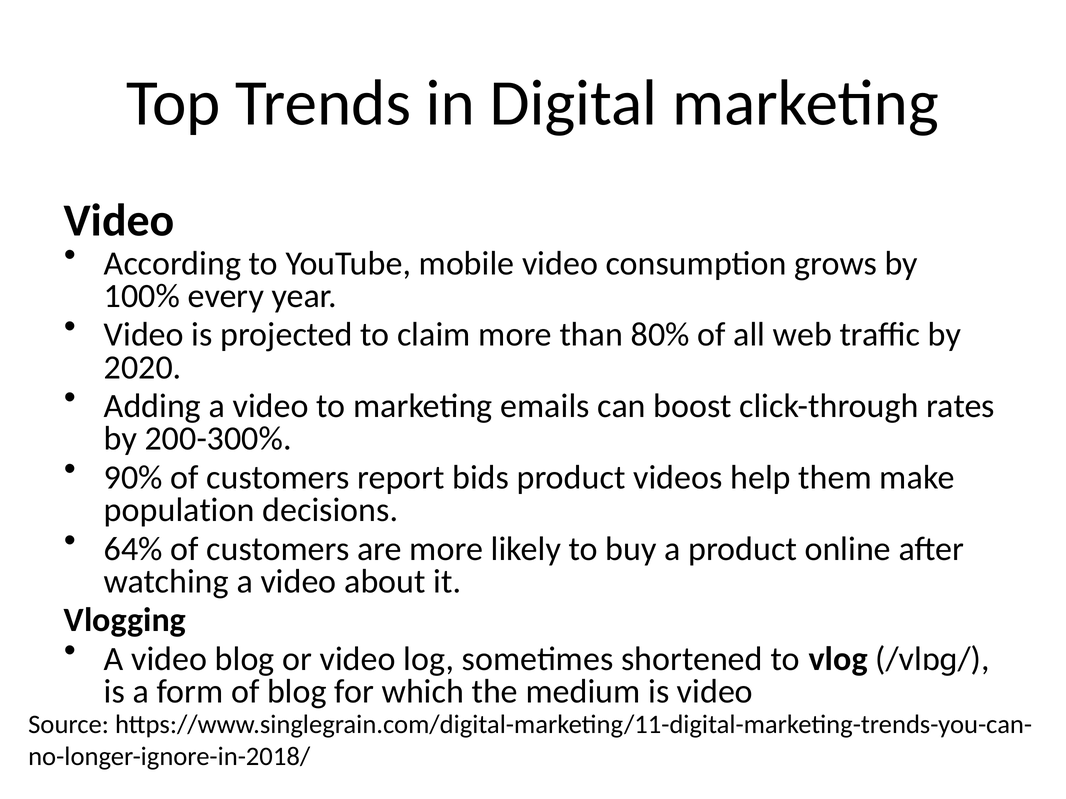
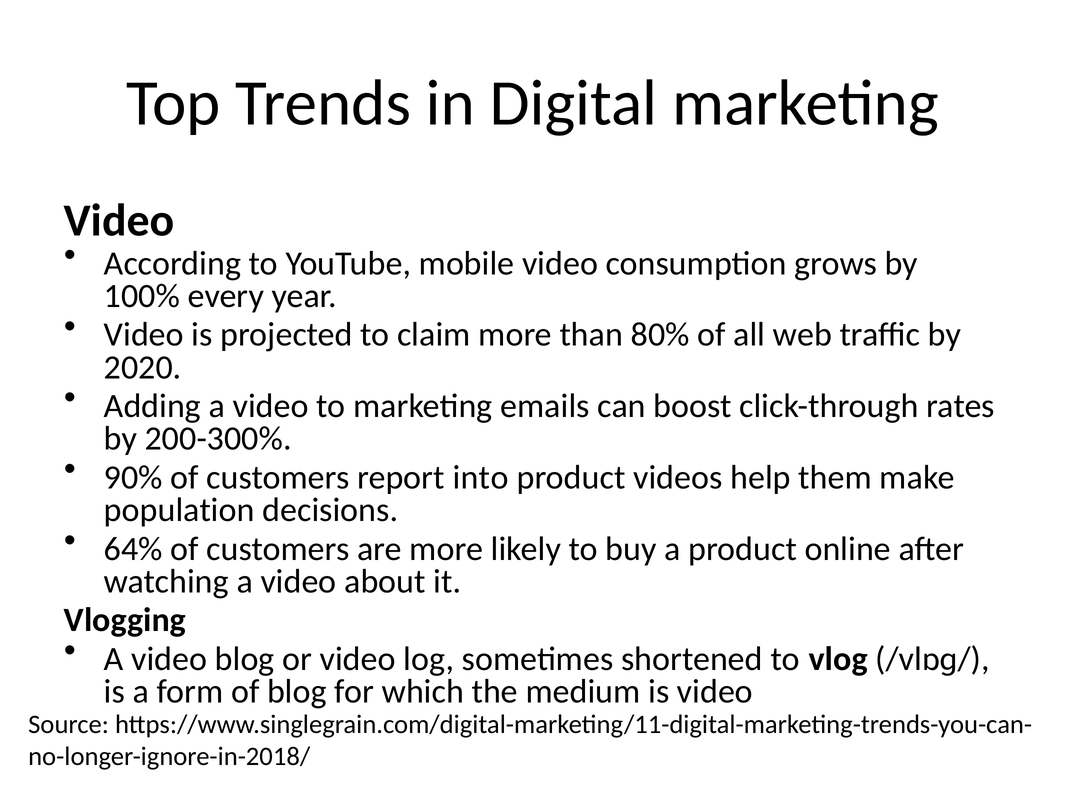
bids: bids -> into (481, 478)
